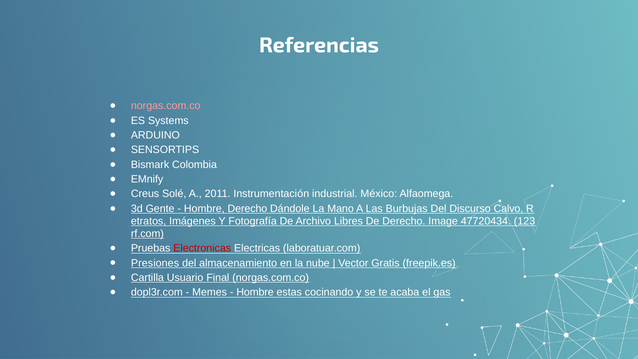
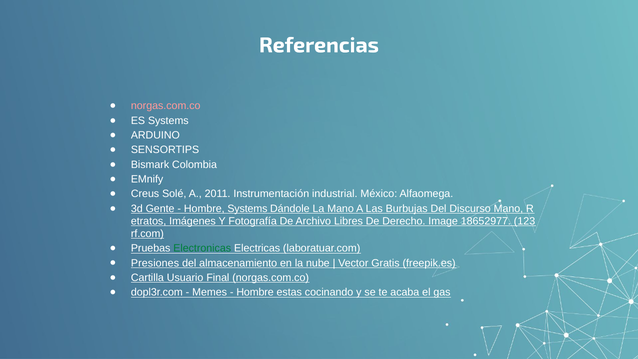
Hombre Derecho: Derecho -> Systems (247, 209)
Discurso Calvo: Calvo -> Mano (508, 209)
47720434: 47720434 -> 18652977 (486, 221)
Electronicas colour: red -> green (202, 248)
